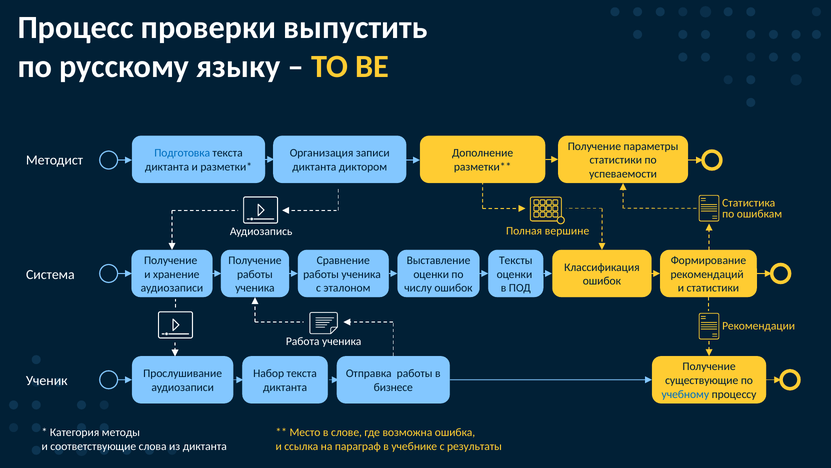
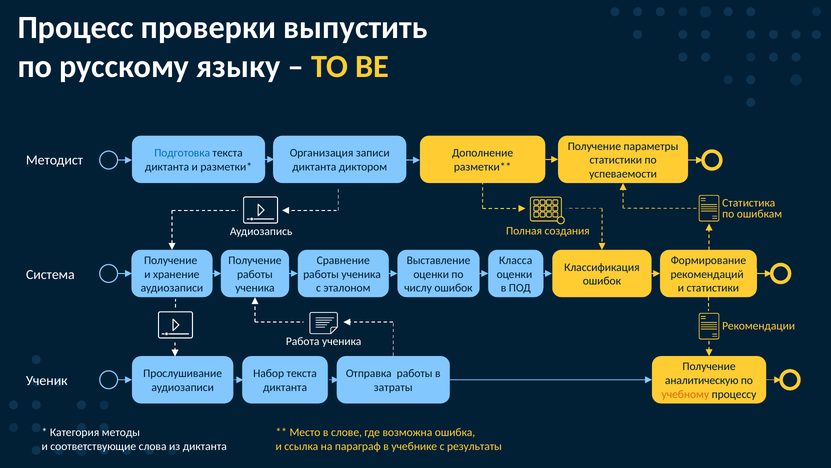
вершине: вершине -> создания (567, 231)
Тексты: Тексты -> Класса (516, 260)
существующие: существующие -> аналитическую (702, 380)
бизнесе: бизнесе -> затраты (393, 387)
учебному colour: blue -> orange (685, 394)
